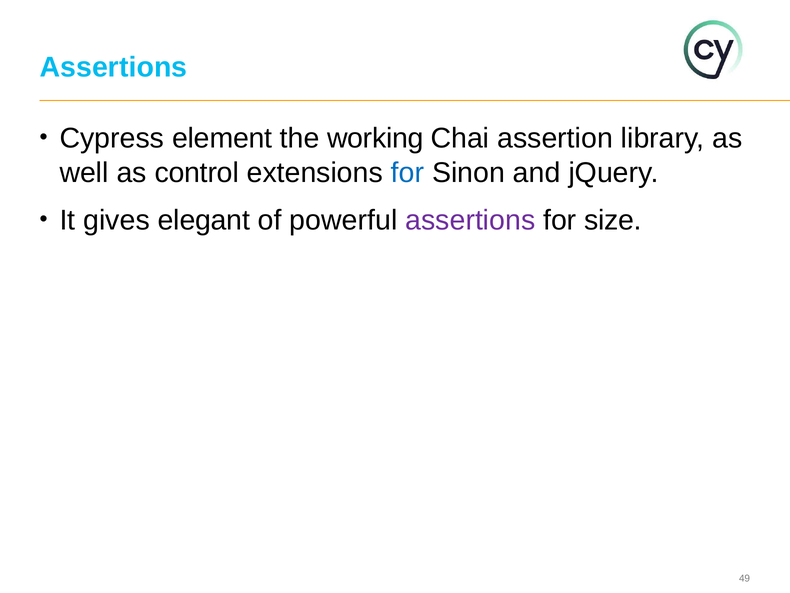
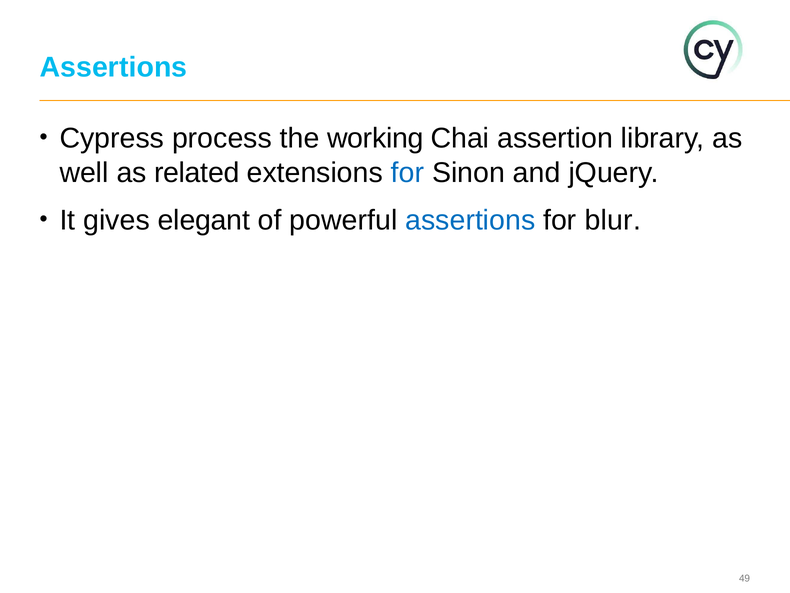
element: element -> process (222, 138)
control: control -> related (197, 173)
assertions colour: purple -> blue (470, 220)
size: size -> blur (613, 220)
